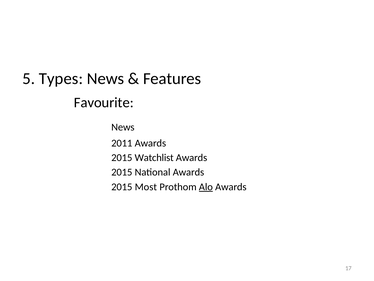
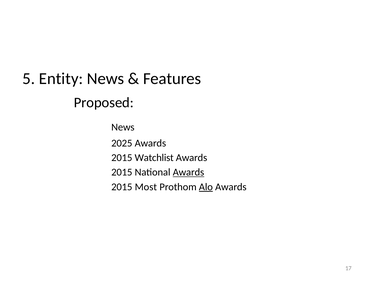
Types: Types -> Entity (61, 78)
Favourite: Favourite -> Proposed (104, 102)
2011: 2011 -> 2025 (122, 143)
Awards underline: none -> present (188, 172)
